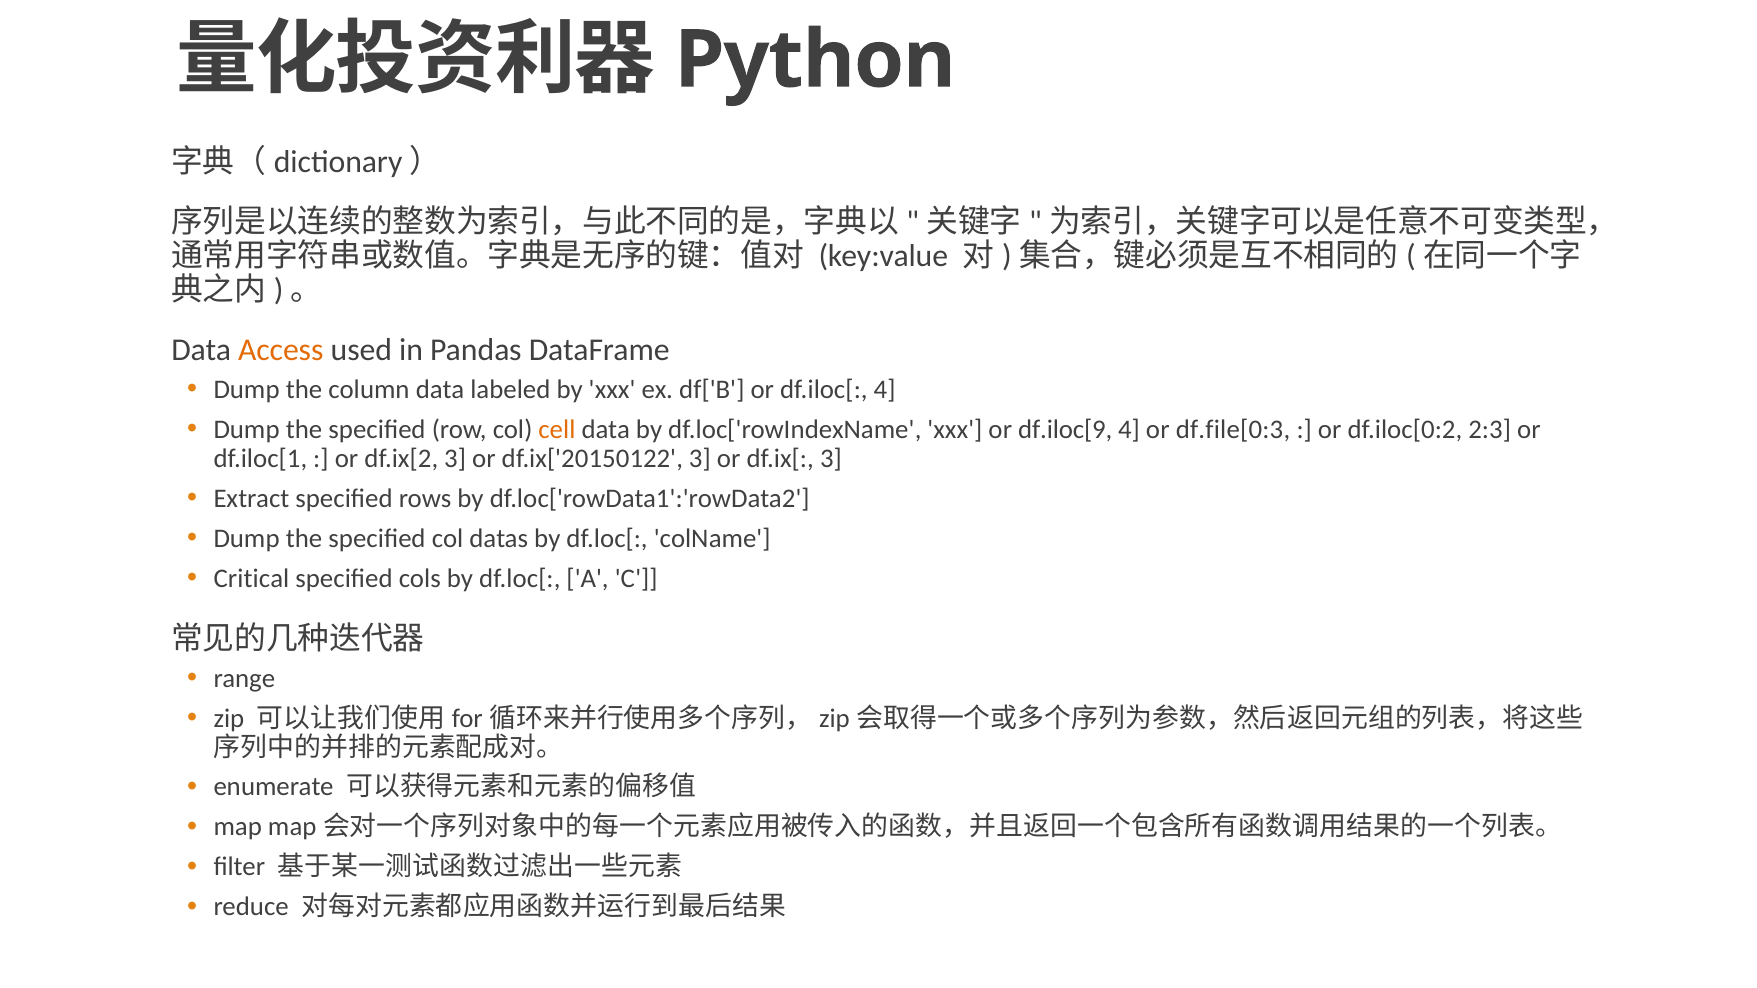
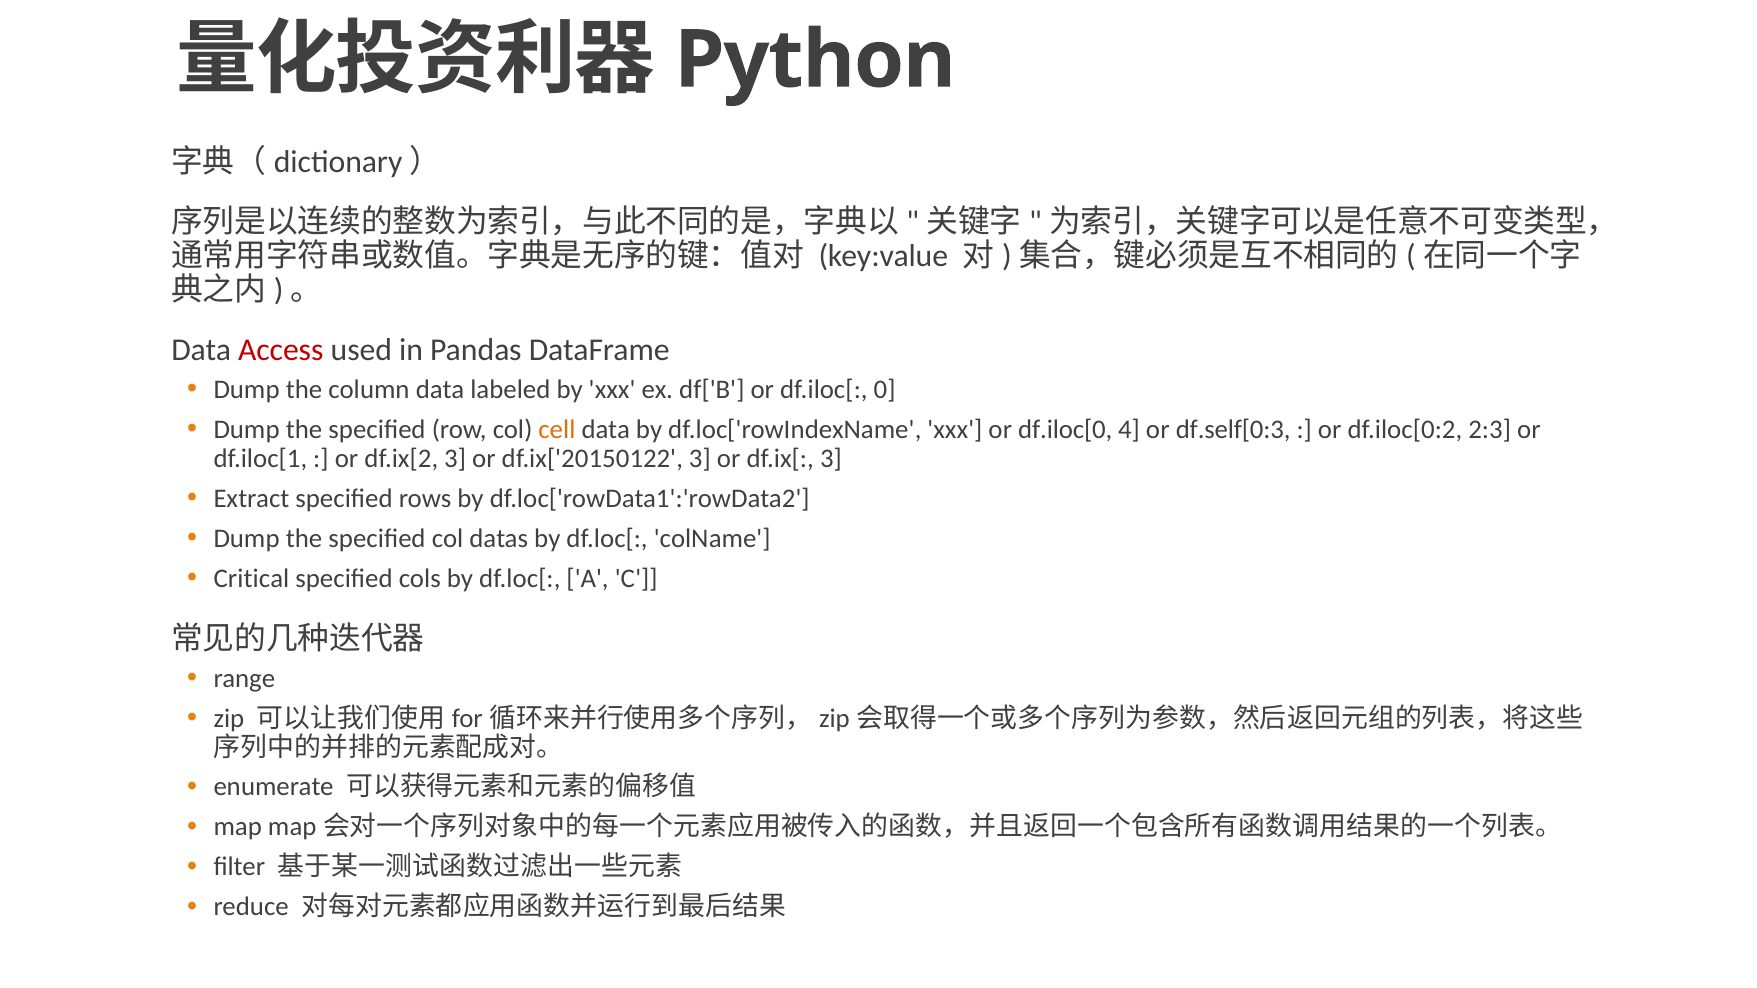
Access colour: orange -> red (281, 351)
df.iloc[ 4: 4 -> 0 (885, 390)
df.iloc[9: df.iloc[9 -> df.iloc[0 (1065, 430)
df.file[0:3: df.file[0:3 -> df.self[0:3 (1233, 430)
